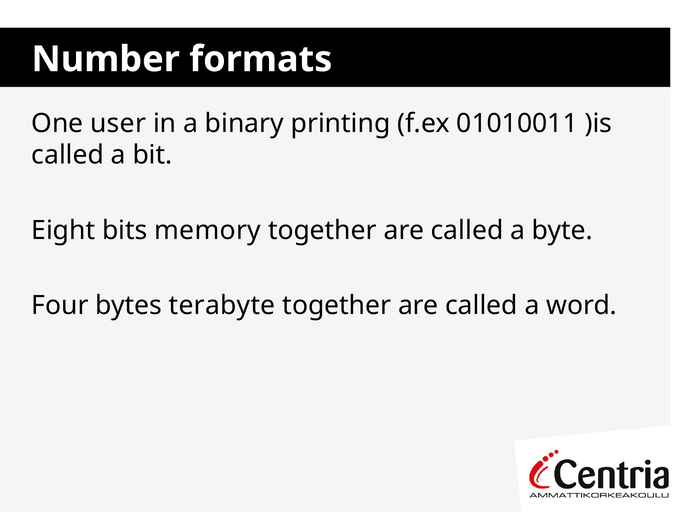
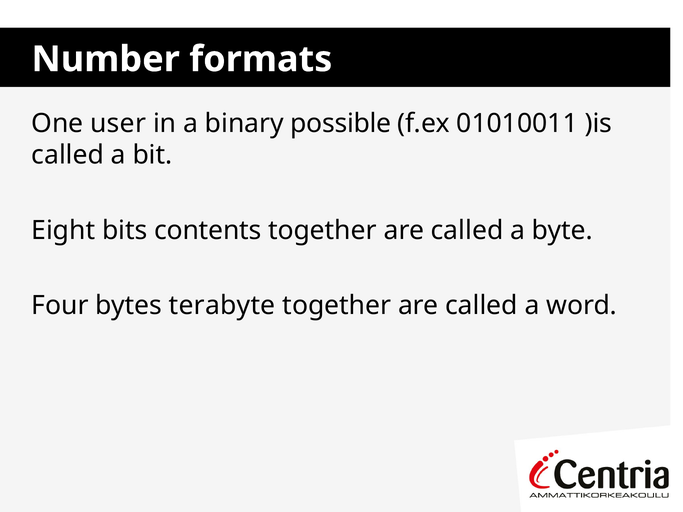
printing: printing -> possible (341, 123)
memory: memory -> contents (208, 230)
